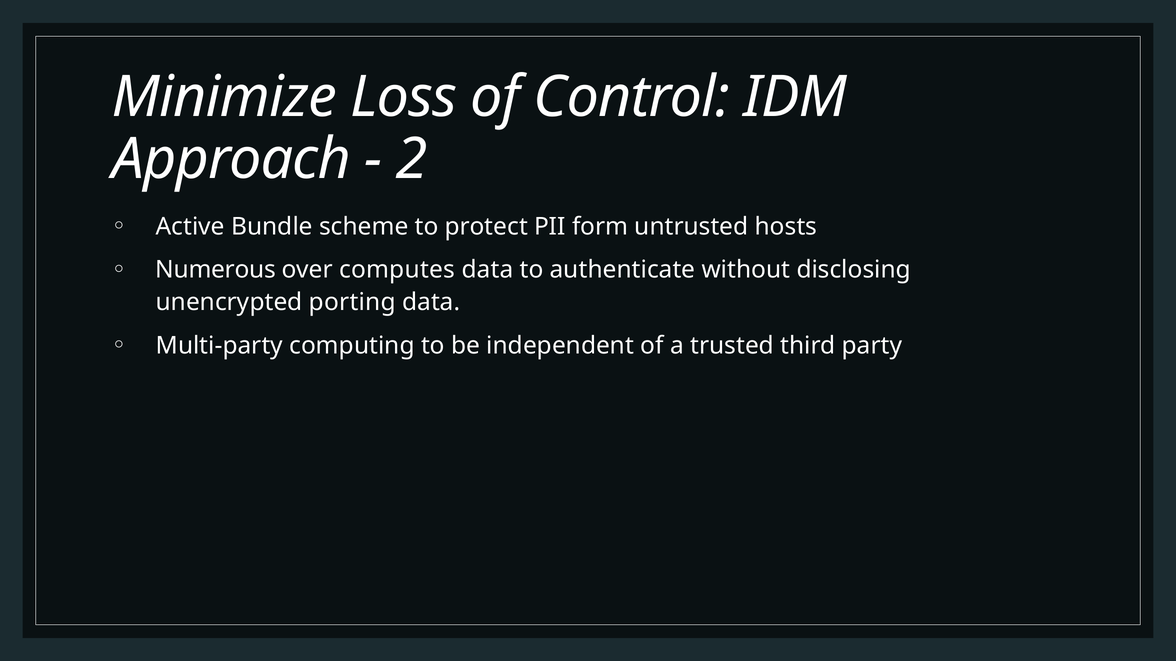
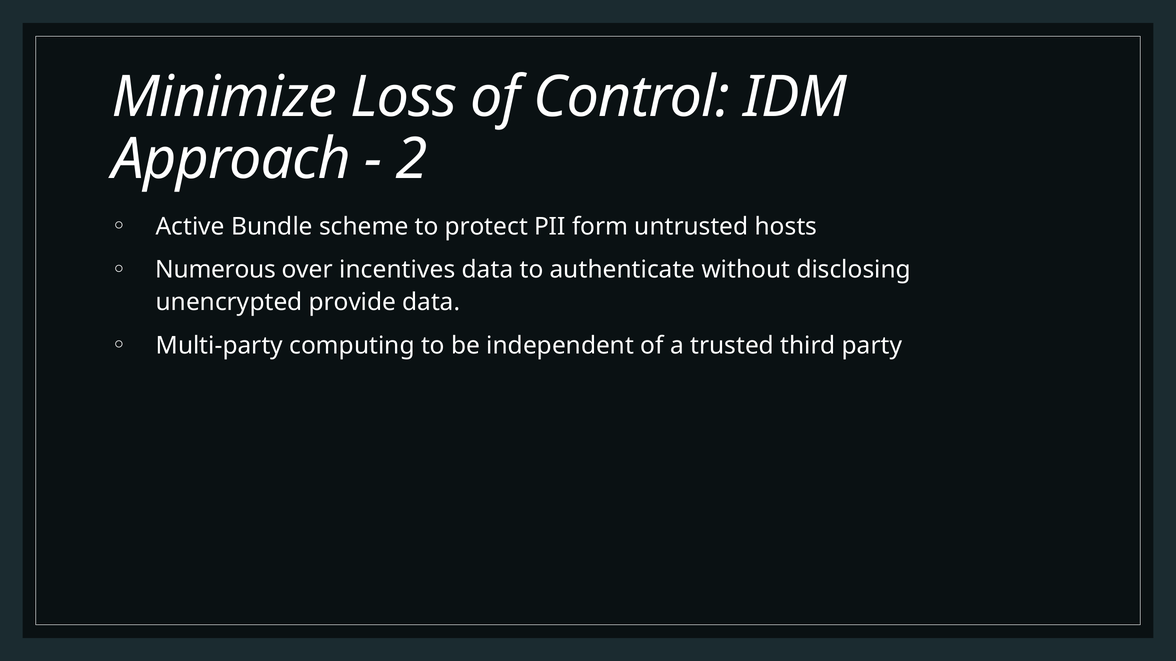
computes: computes -> incentives (397, 270)
porting: porting -> provide (352, 302)
